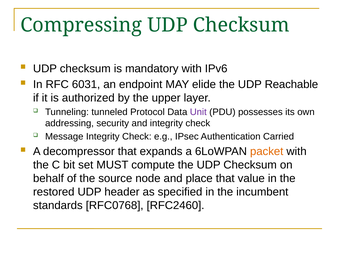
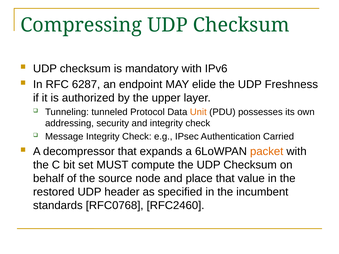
6031: 6031 -> 6287 (86, 84)
Reachable: Reachable -> Freshness (291, 84)
Unit colour: purple -> orange (198, 112)
